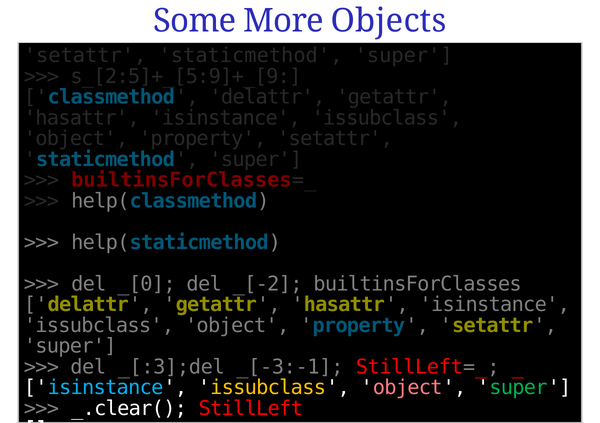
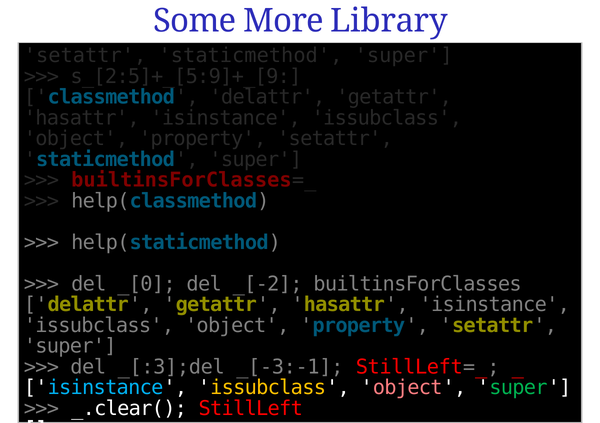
Objects: Objects -> Library (389, 21)
